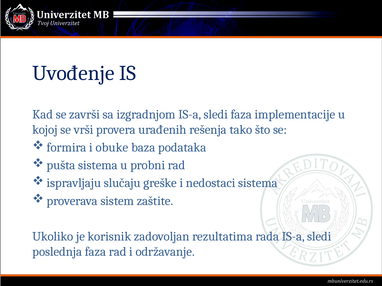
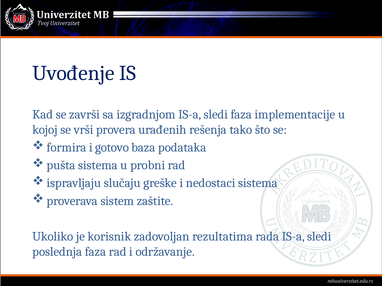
obuke: obuke -> gotovo (112, 148)
